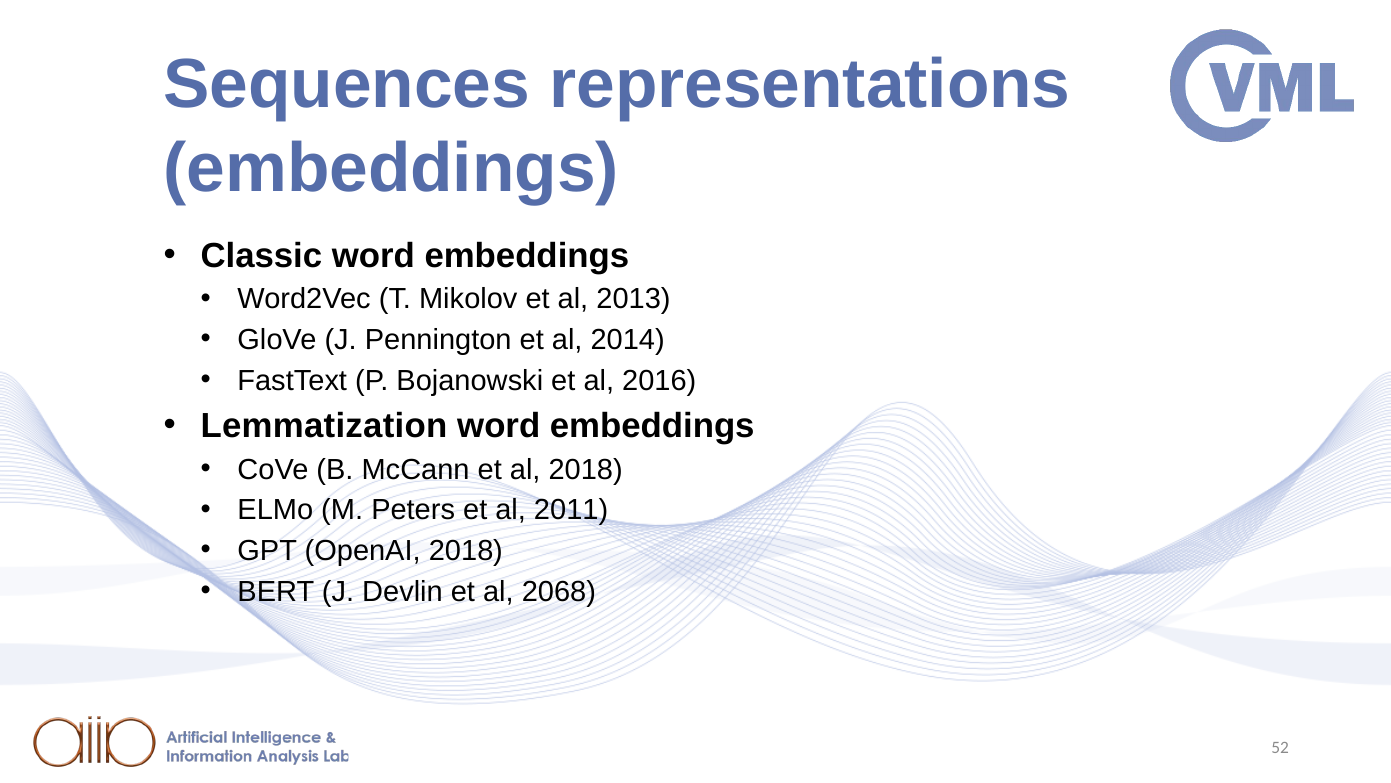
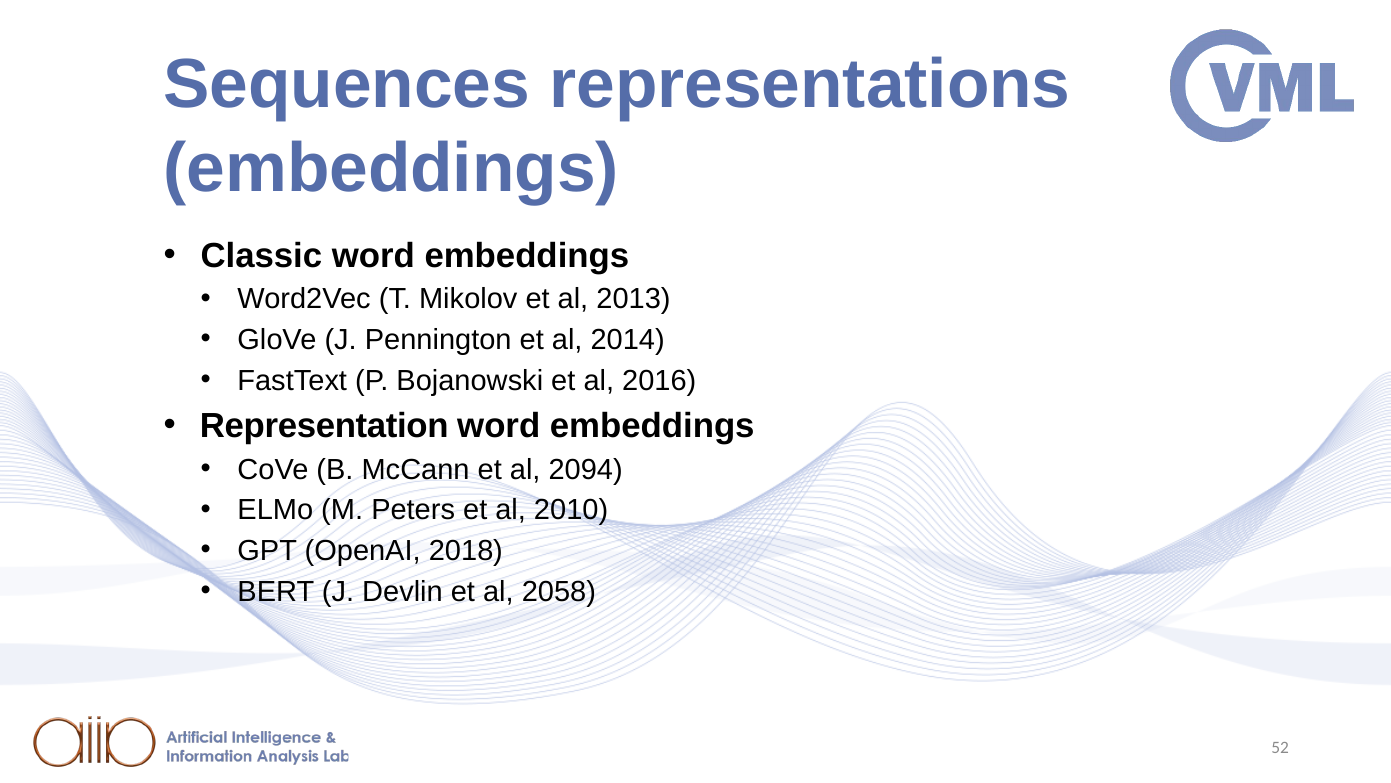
Lemmatization: Lemmatization -> Representation (324, 426)
al 2018: 2018 -> 2094 (586, 469)
2011: 2011 -> 2010 (571, 510)
2068: 2068 -> 2058 (559, 591)
